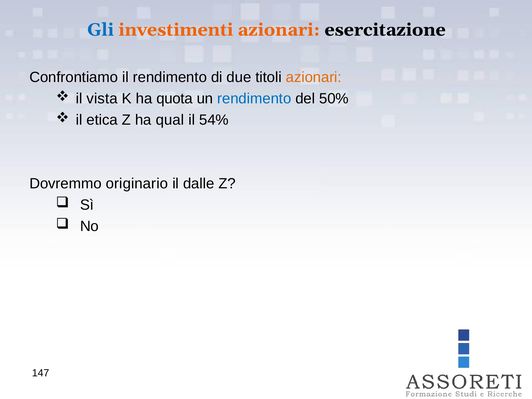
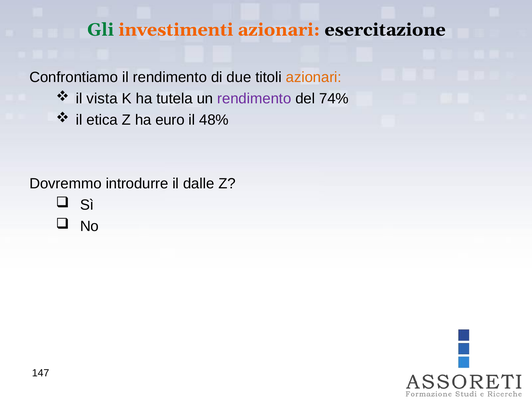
Gli colour: blue -> green (101, 30)
quota: quota -> tutela (175, 99)
rendimento colour: blue -> purple (254, 99)
50%: 50% -> 74% (334, 99)
qual: qual -> euro (170, 120)
54%: 54% -> 48% (214, 120)
originario: originario -> introdurre (137, 184)
